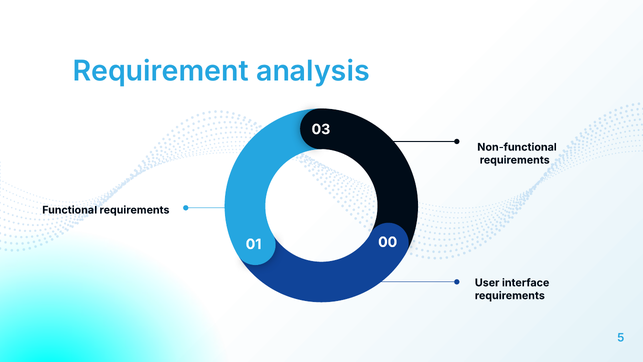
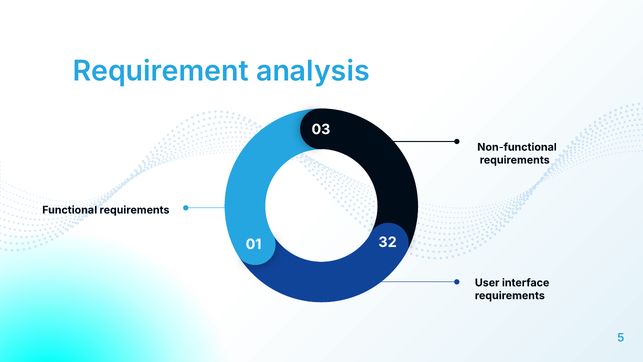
00: 00 -> 32 (388, 242)
